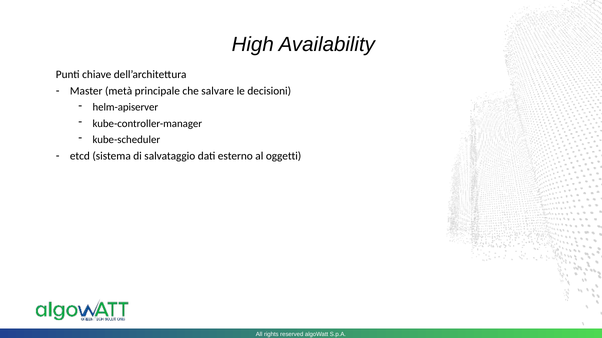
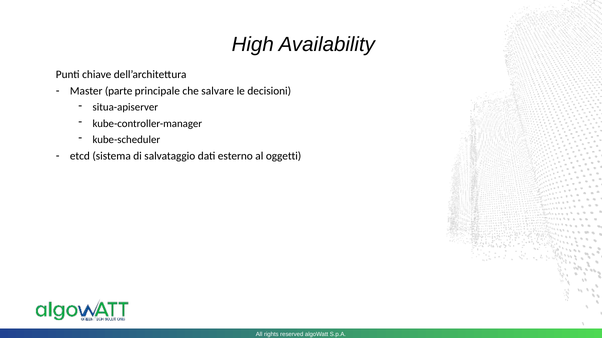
metà: metà -> parte (119, 91)
helm-apiserver: helm-apiserver -> situa-apiserver (125, 108)
